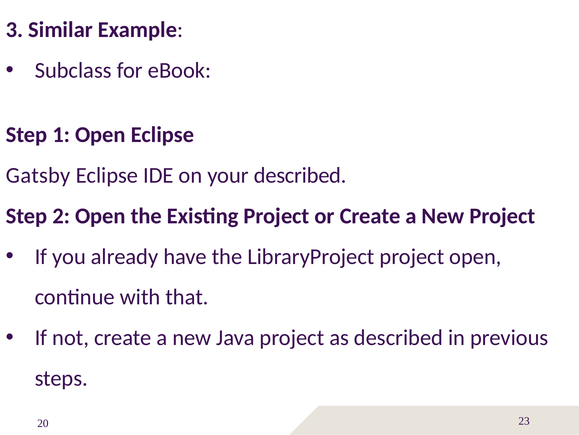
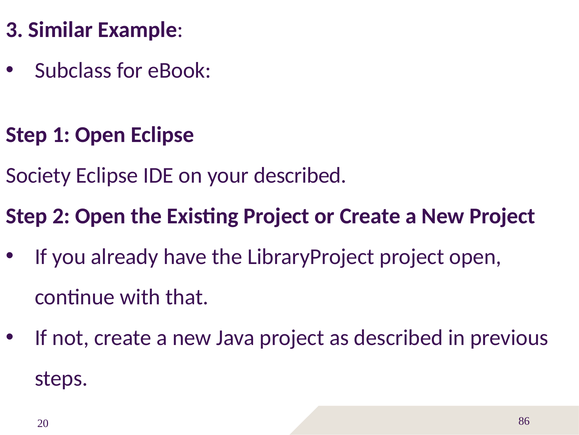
Gatsby: Gatsby -> Society (38, 175)
23: 23 -> 86 (524, 420)
